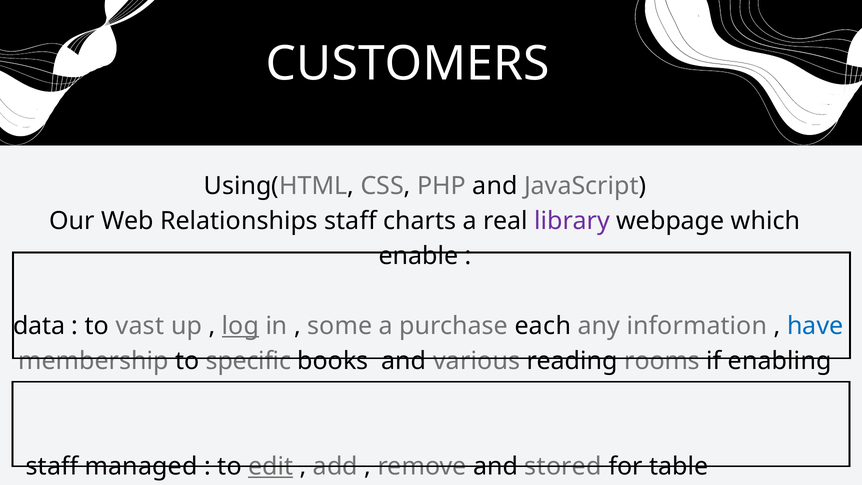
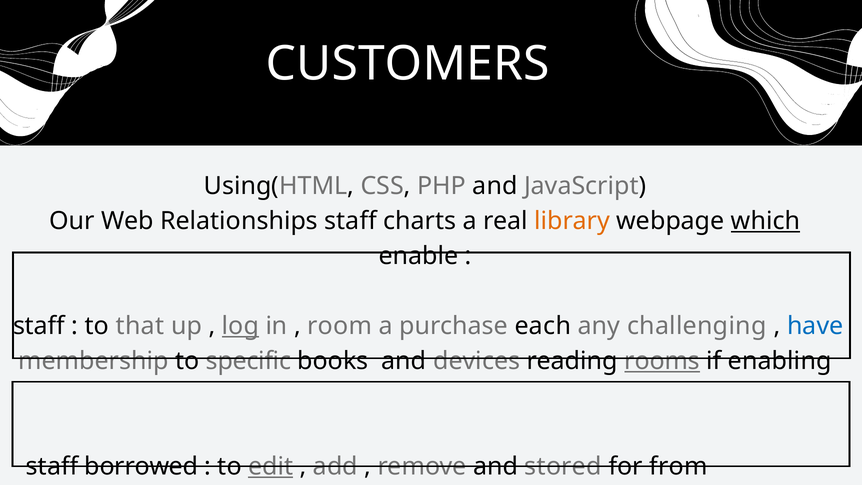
library colour: purple -> orange (572, 221)
which underline: none -> present (766, 221)
data: data -> staff (39, 326)
vast: vast -> that (140, 326)
some: some -> room (340, 326)
information: information -> challenging (697, 326)
various: various -> devices (477, 361)
rooms underline: none -> present (662, 361)
managed: managed -> borrowed (141, 466)
table: table -> from (679, 466)
